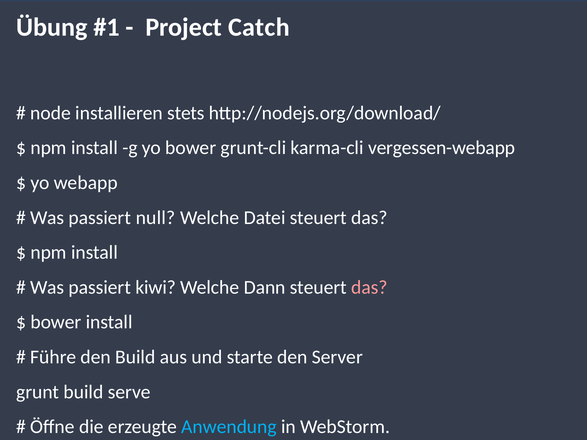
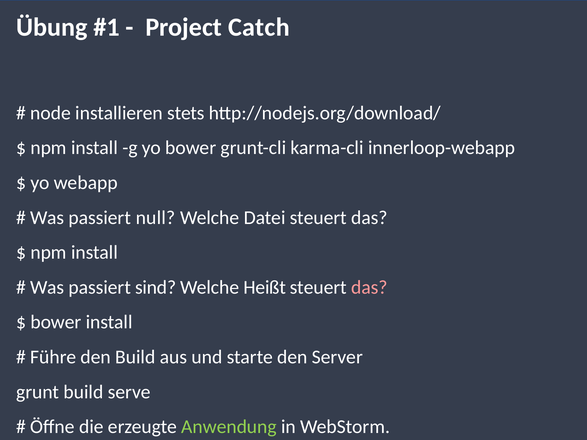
vergessen-webapp: vergessen-webapp -> innerloop-webapp (442, 148)
kiwi: kiwi -> sind (156, 287)
Dann: Dann -> Heißt (265, 287)
Anwendung colour: light blue -> light green (229, 427)
